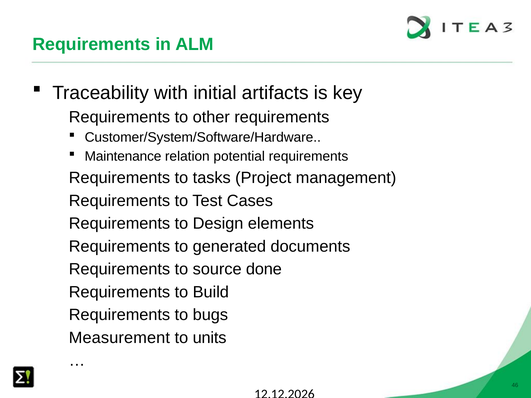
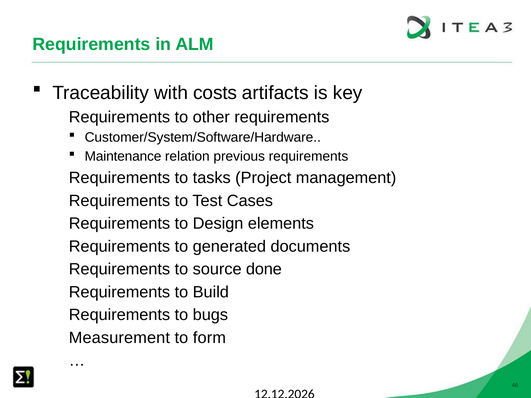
initial: initial -> costs (215, 93)
potential: potential -> previous (239, 157)
units: units -> form (209, 338)
